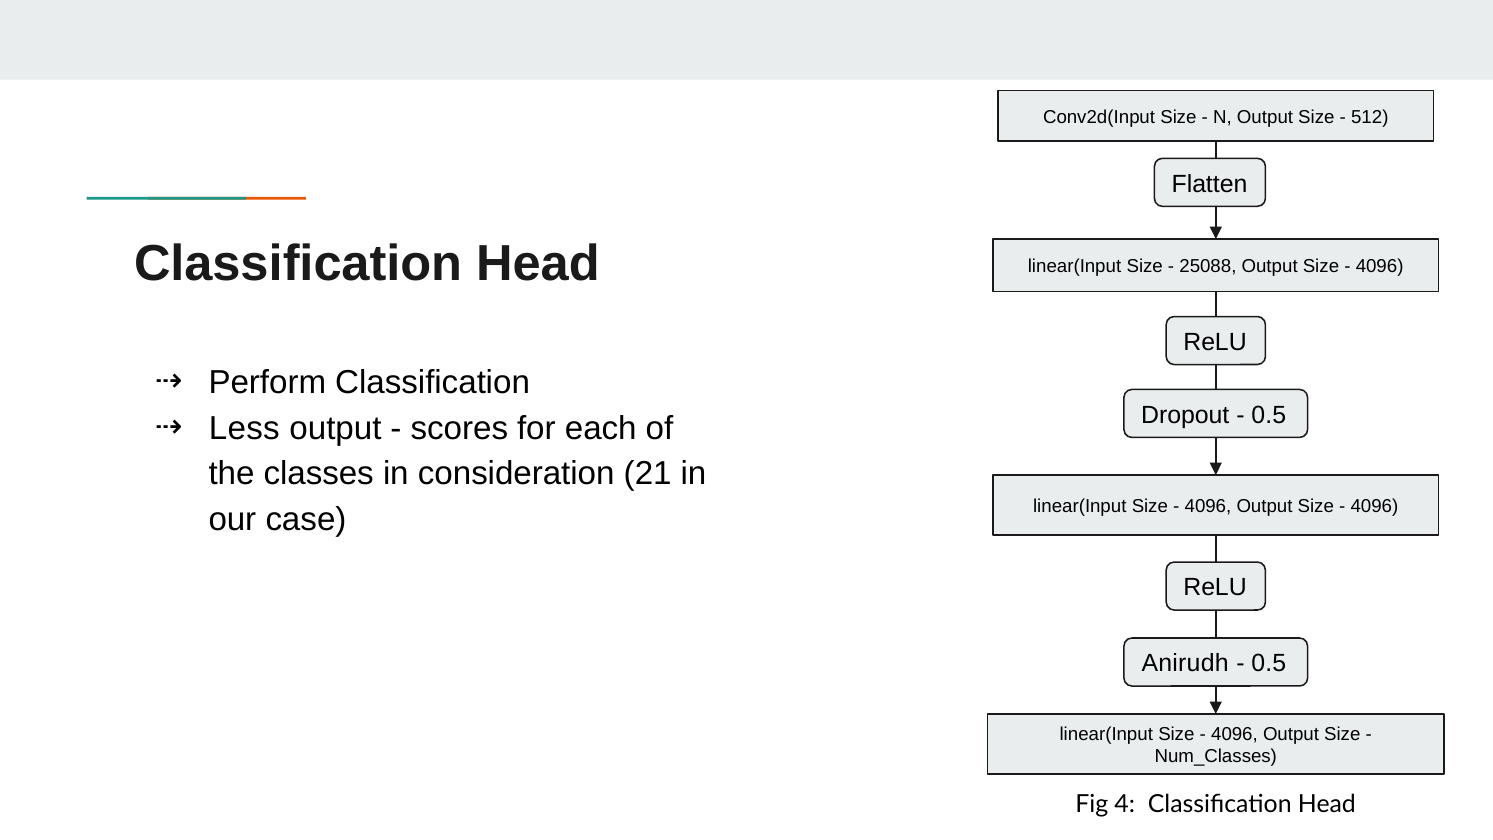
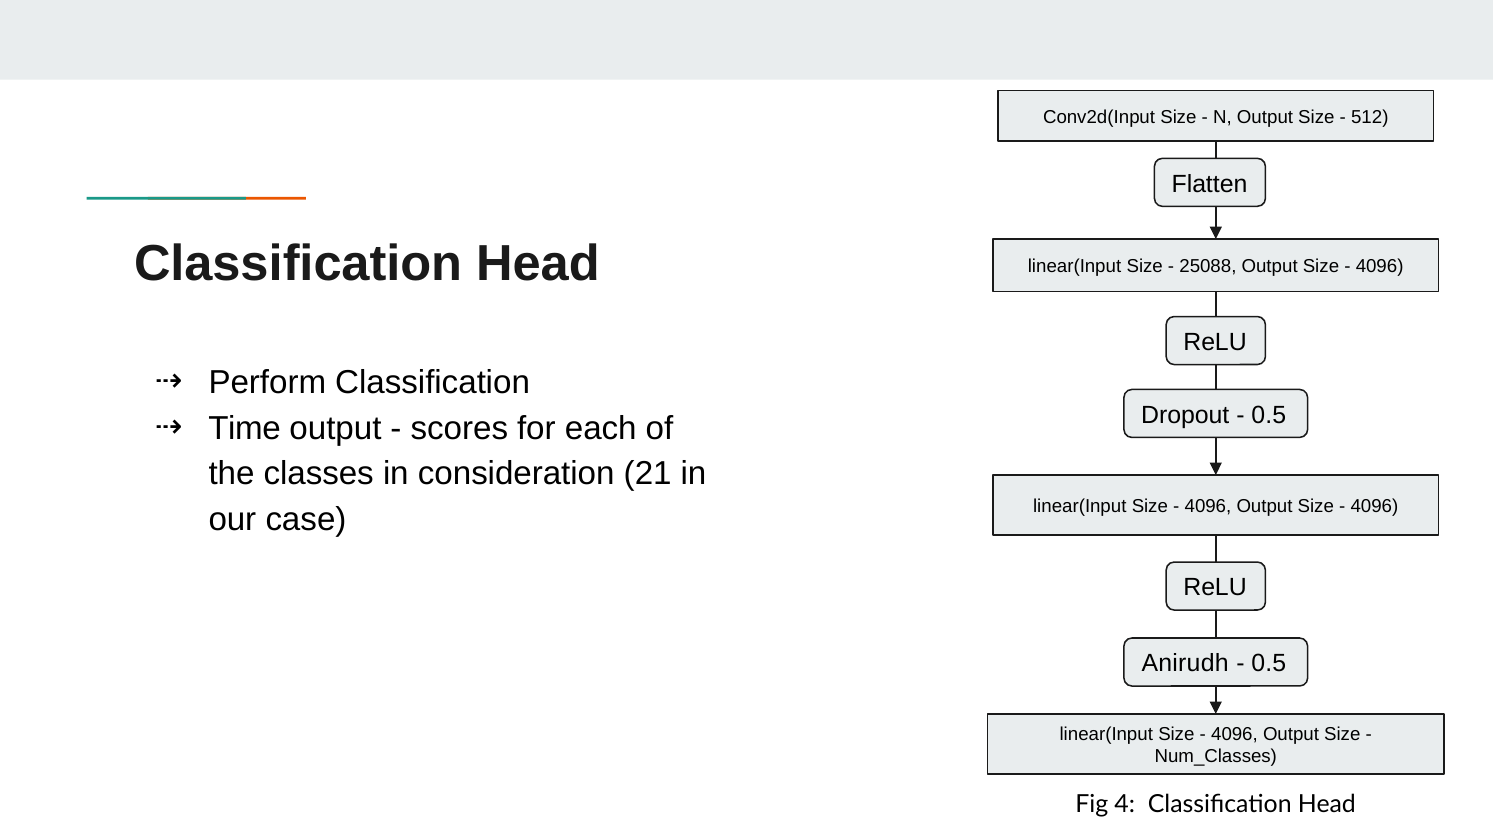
Less: Less -> Time (245, 428)
